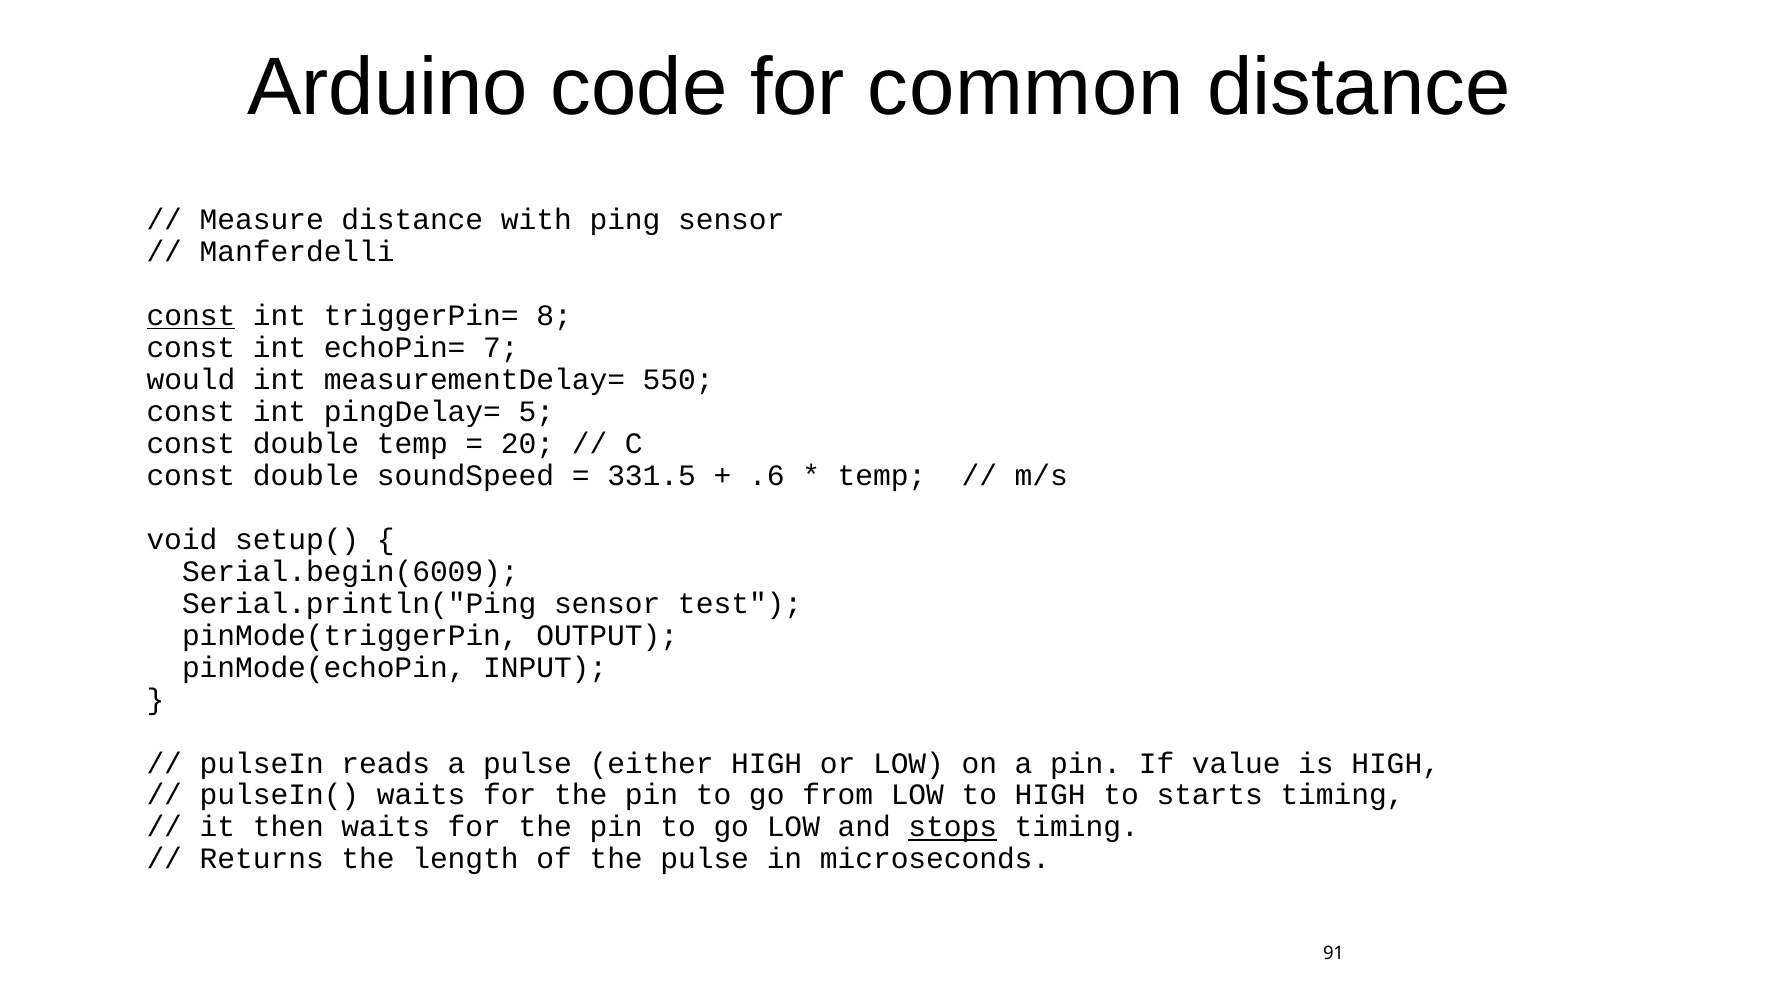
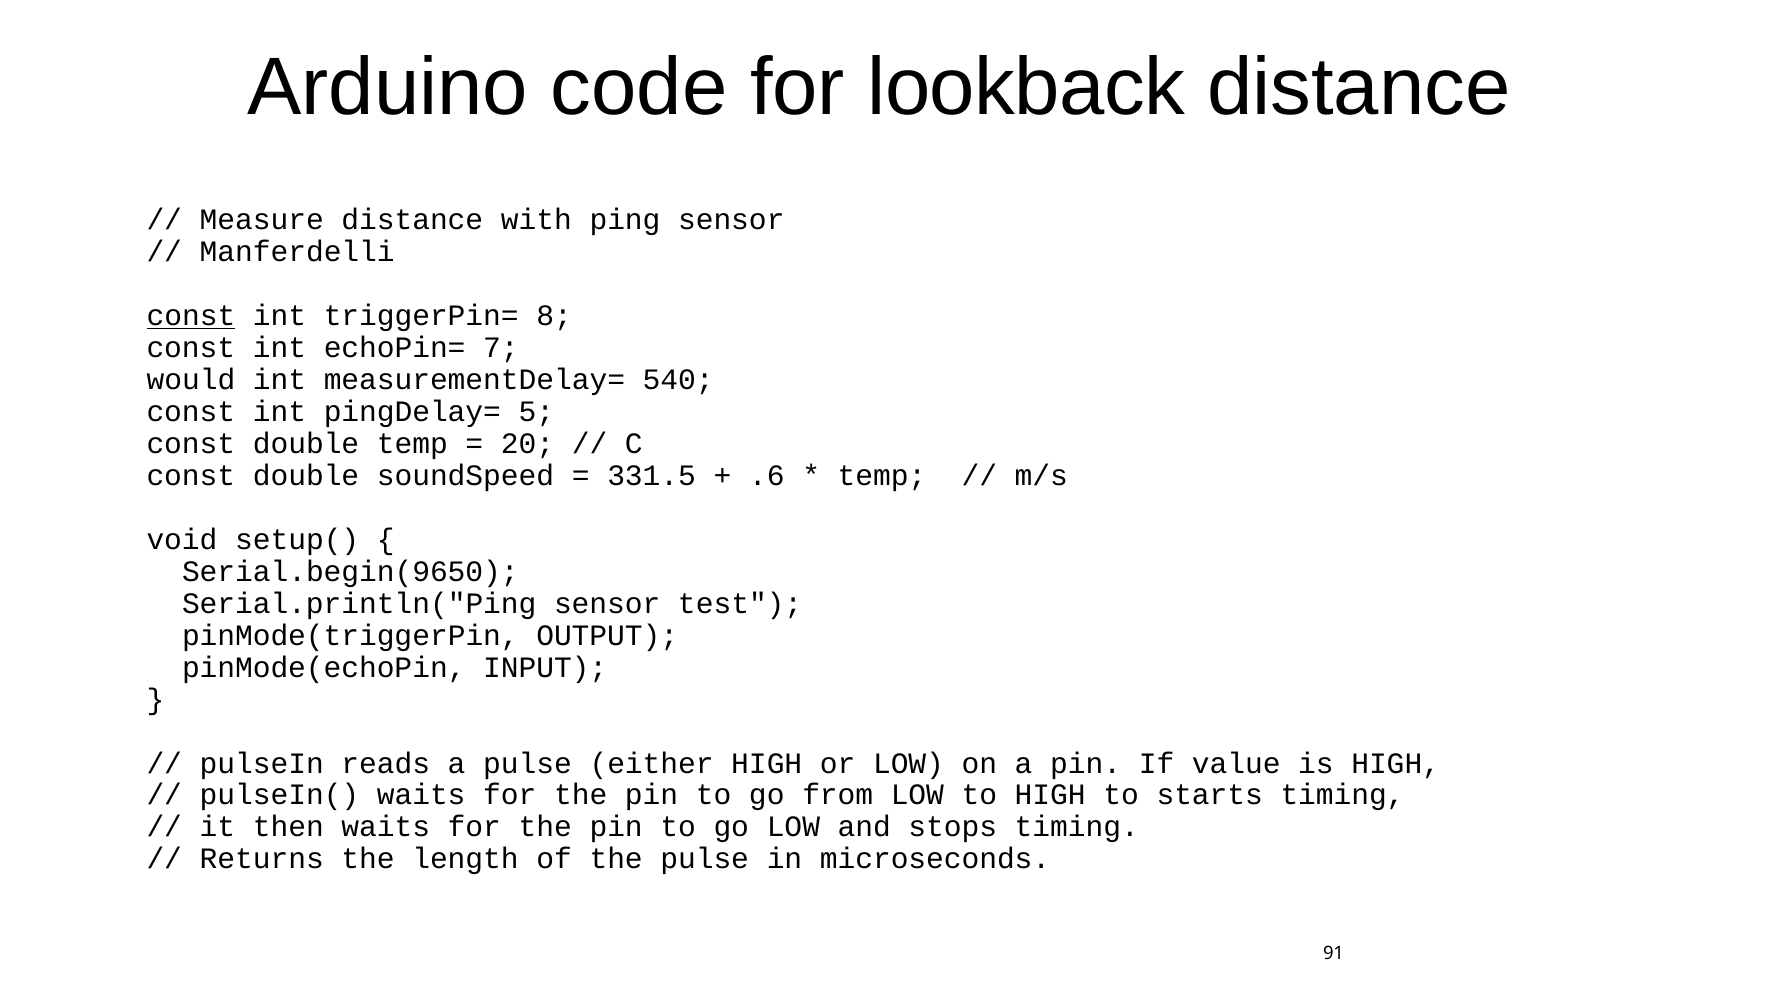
common: common -> lookback (1026, 87)
550: 550 -> 540 (678, 380)
Serial.begin(6009: Serial.begin(6009 -> Serial.begin(9650 (350, 572)
stops underline: present -> none (953, 827)
